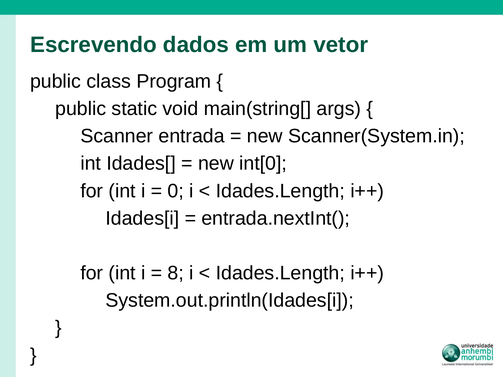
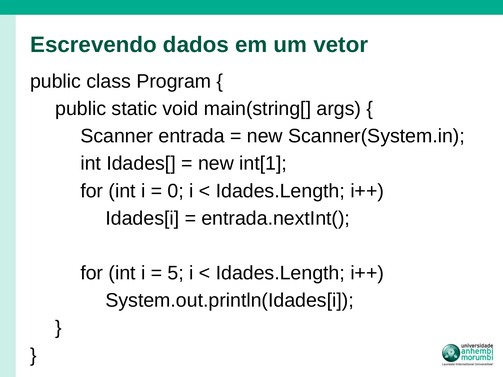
int[0: int[0 -> int[1 (263, 164)
8: 8 -> 5 (176, 273)
